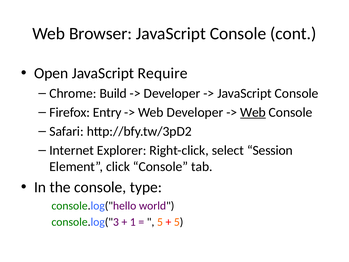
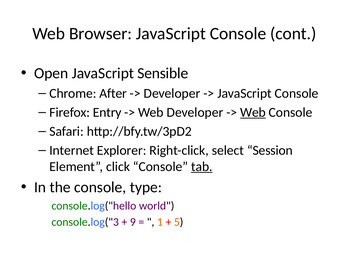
Require: Require -> Sensible (163, 73)
Build: Build -> After (113, 93)
tab underline: none -> present (202, 166)
1: 1 -> 9 (133, 222)
5: 5 -> 1 (160, 222)
